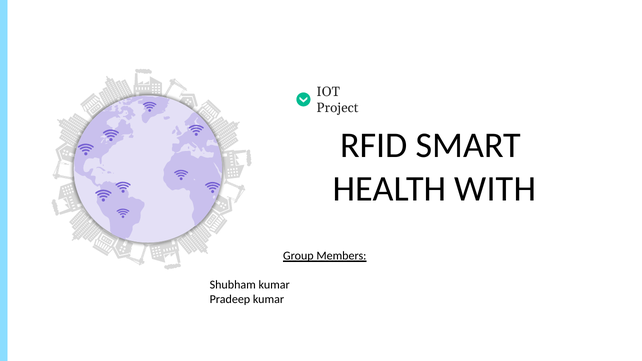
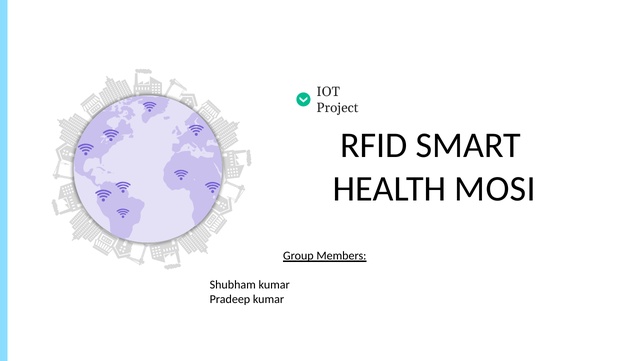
WITH: WITH -> MOSI (495, 189)
